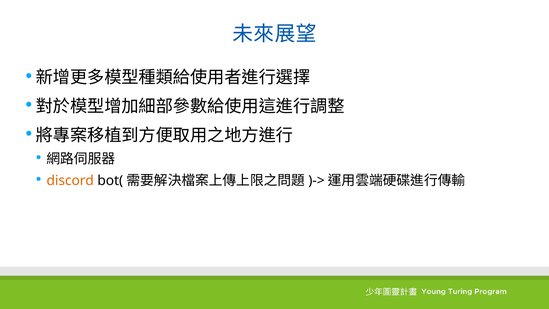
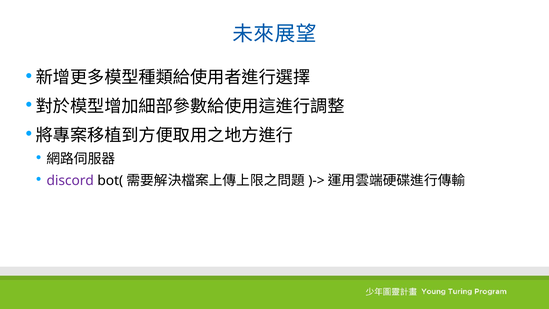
discord colour: orange -> purple (70, 181)
